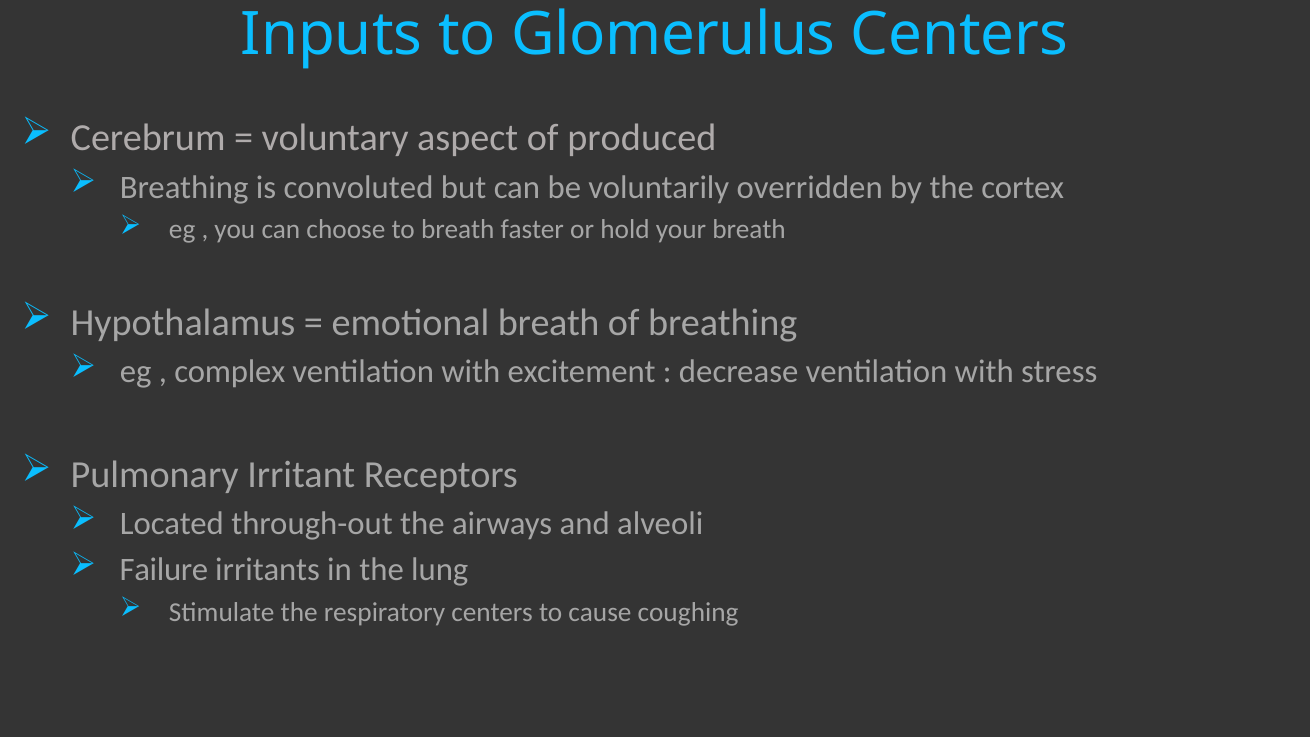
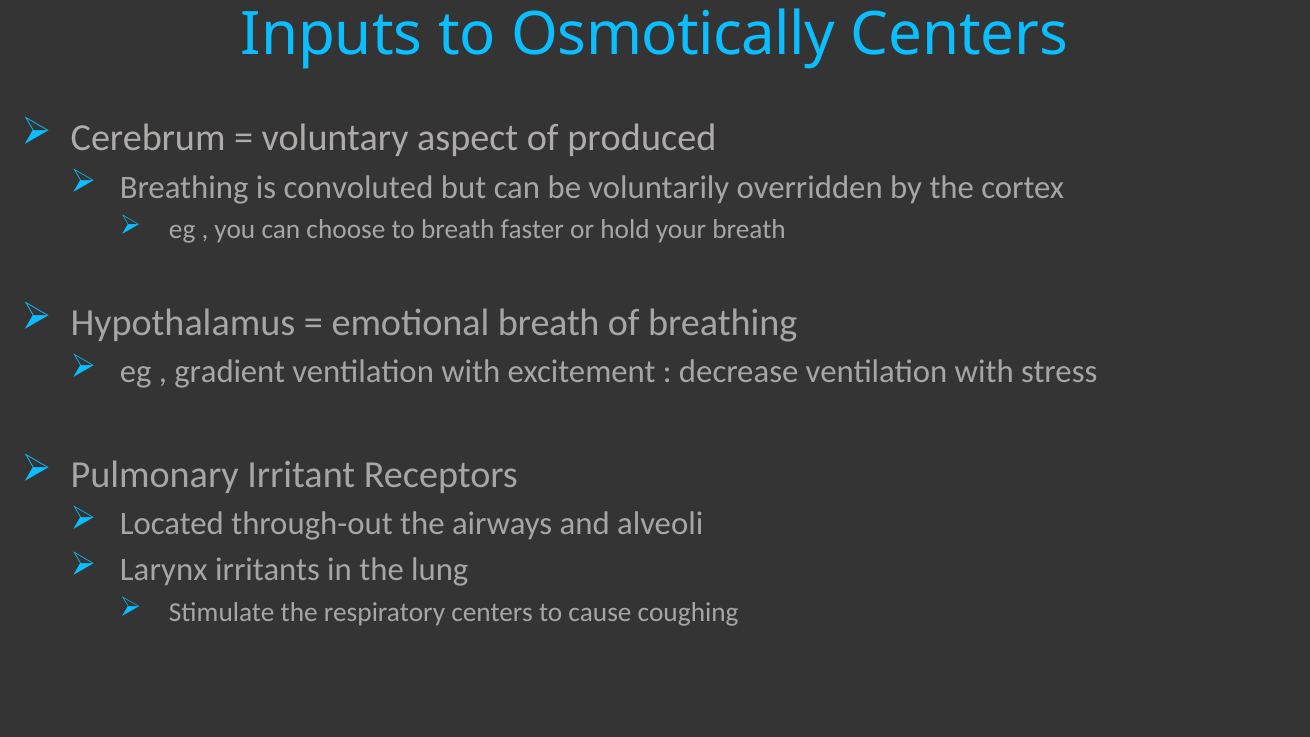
Glomerulus: Glomerulus -> Osmotically (673, 35)
complex: complex -> gradient (230, 372)
Failure: Failure -> Larynx (164, 570)
